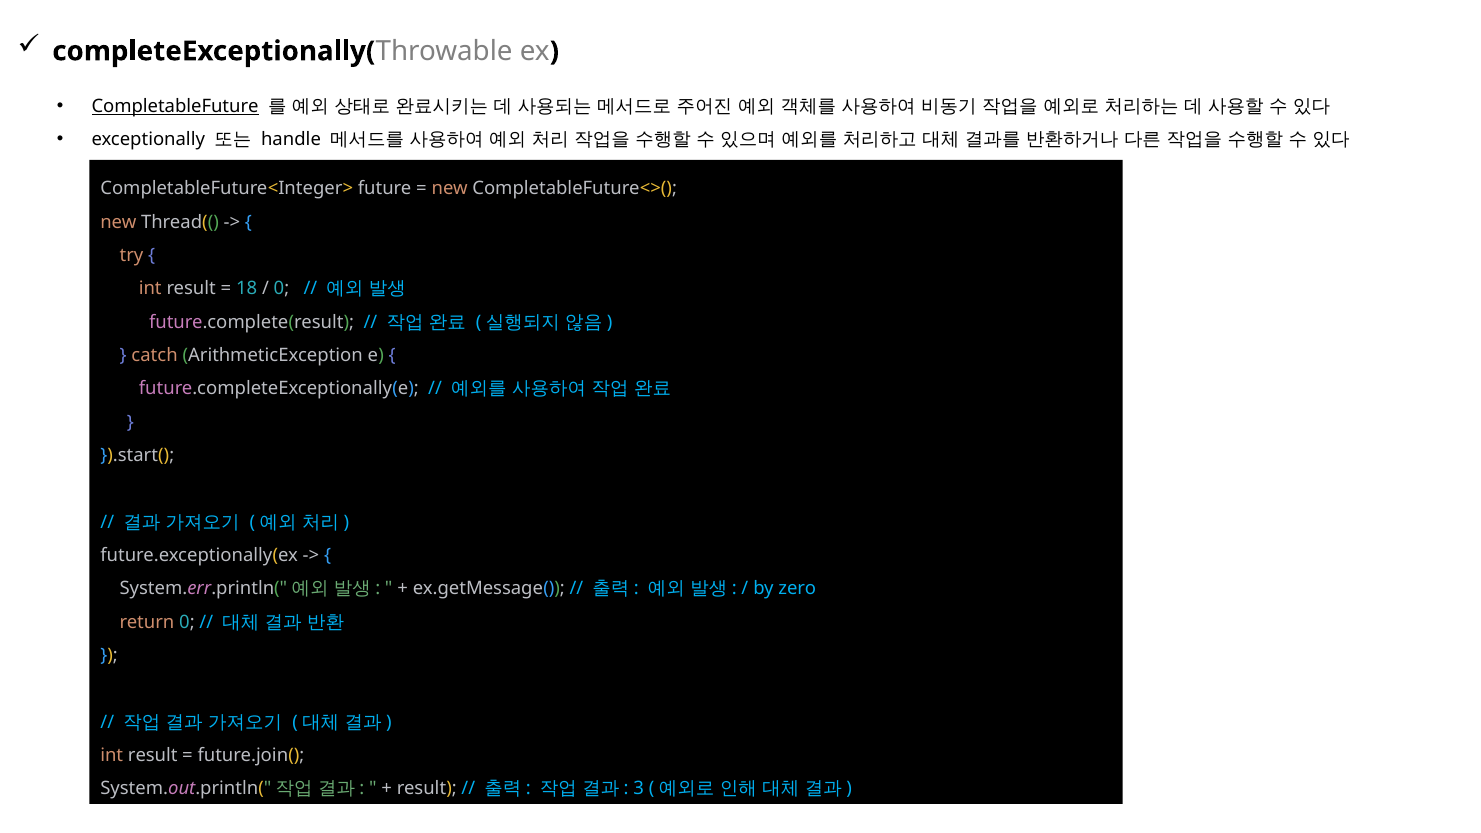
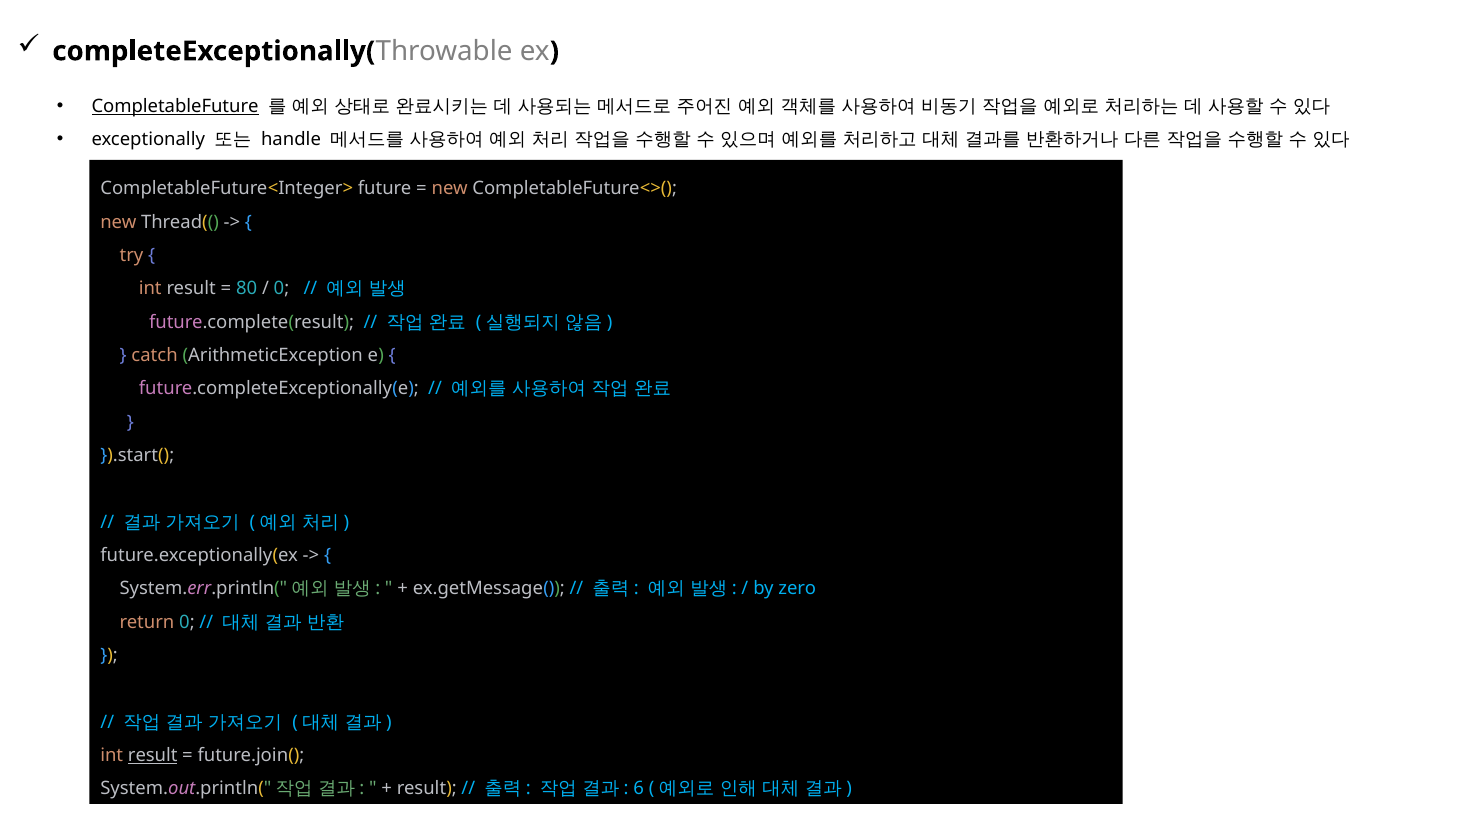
18: 18 -> 80 (247, 289)
result underline: none -> present (153, 755)
3: 3 -> 6 (639, 789)
